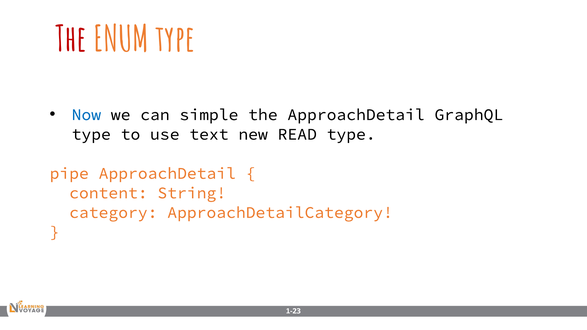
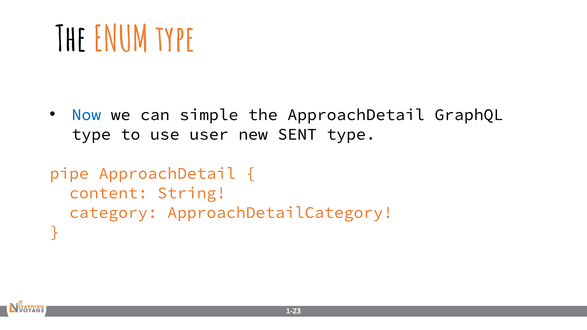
The colour: red -> black (71, 40)
text: text -> user (209, 134)
READ: READ -> SENT (297, 134)
